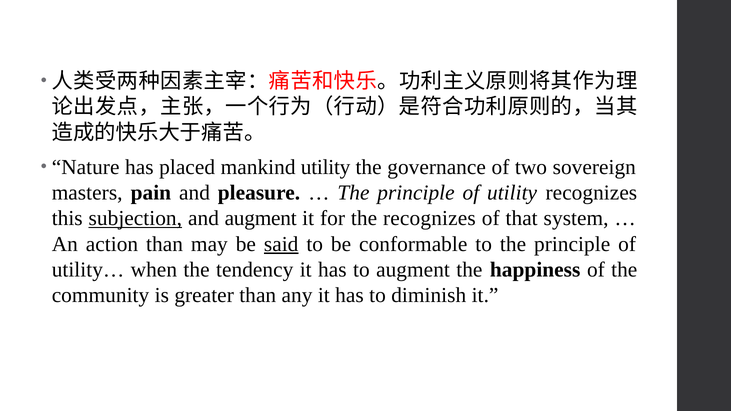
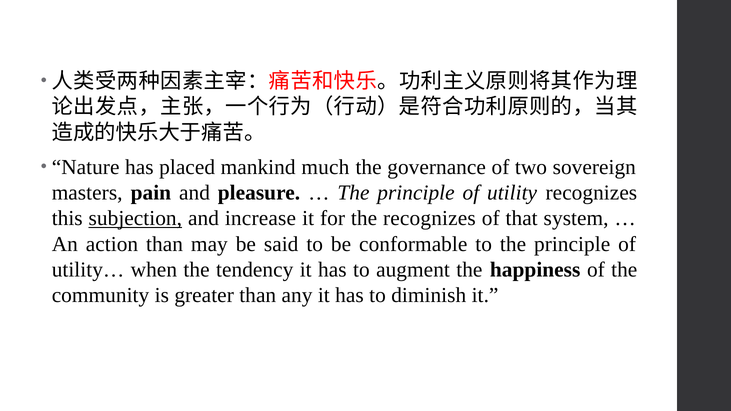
mankind utility: utility -> much (325, 167)
and augment: augment -> increase (260, 219)
said underline: present -> none (281, 244)
